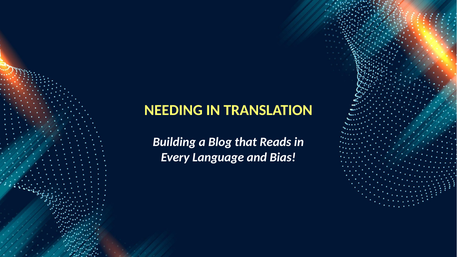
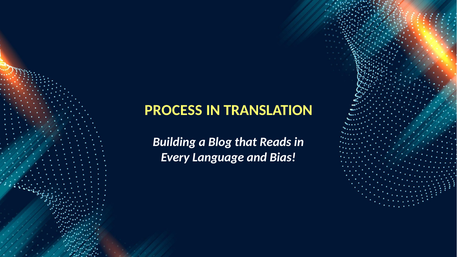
NEEDING: NEEDING -> PROCESS (173, 110)
